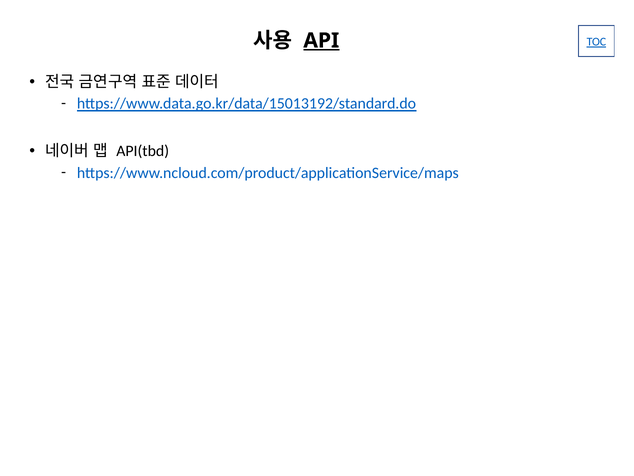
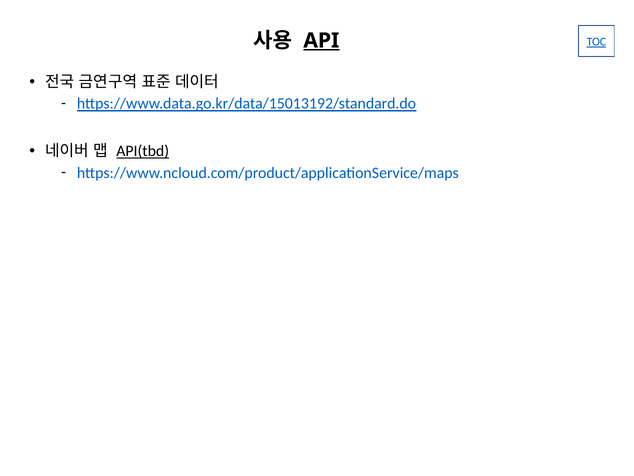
API(tbd underline: none -> present (143, 151)
